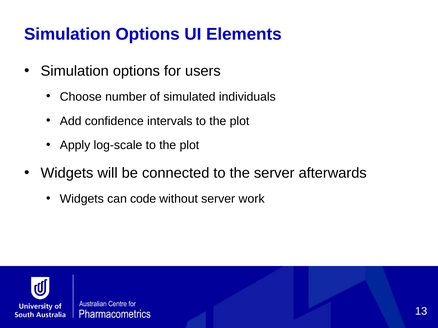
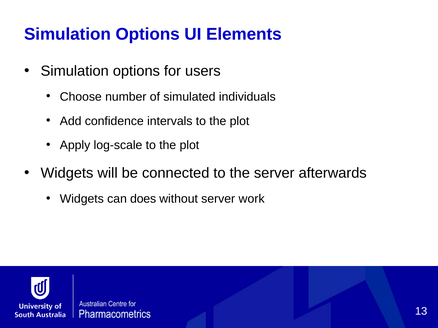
code: code -> does (143, 199)
